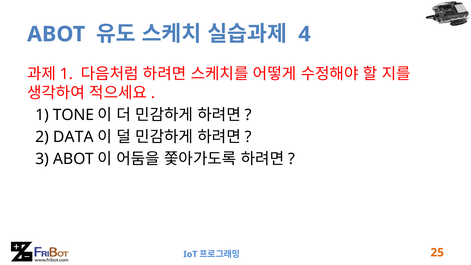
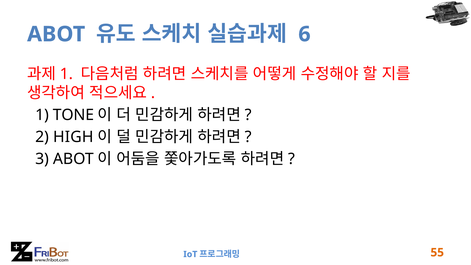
4: 4 -> 6 (304, 34)
DATA: DATA -> HIGH (73, 137)
25: 25 -> 55 (437, 252)
